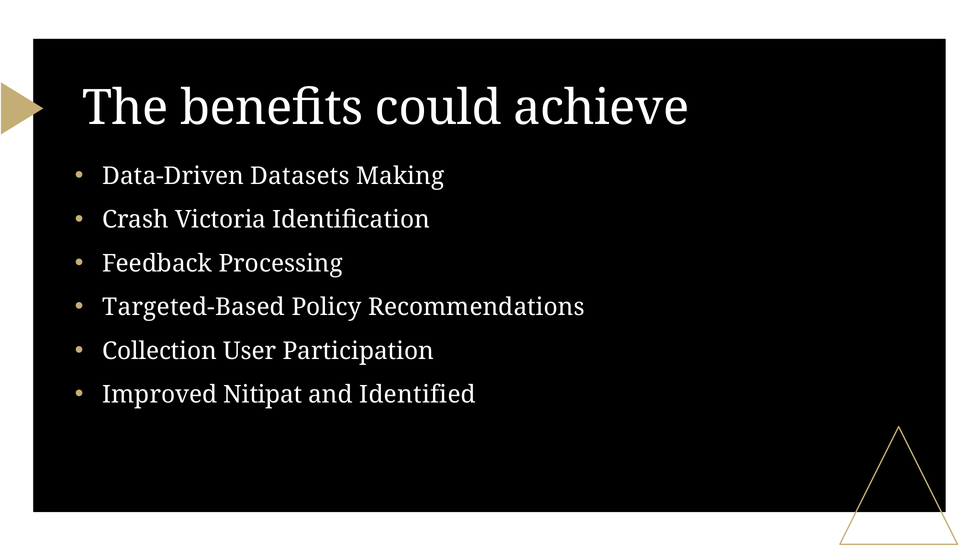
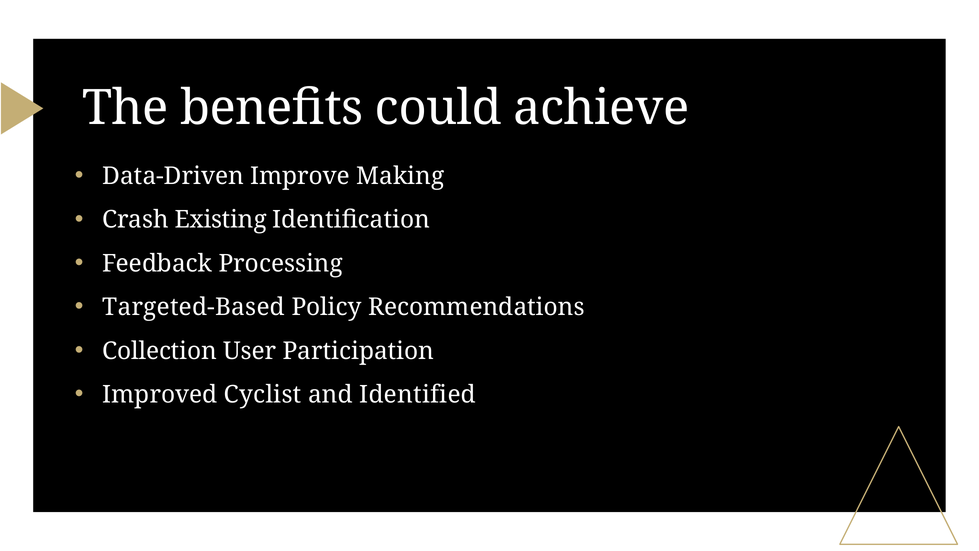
Datasets: Datasets -> Improve (300, 176)
Victoria: Victoria -> Existing (221, 220)
Nitipat: Nitipat -> Cyclist (263, 394)
